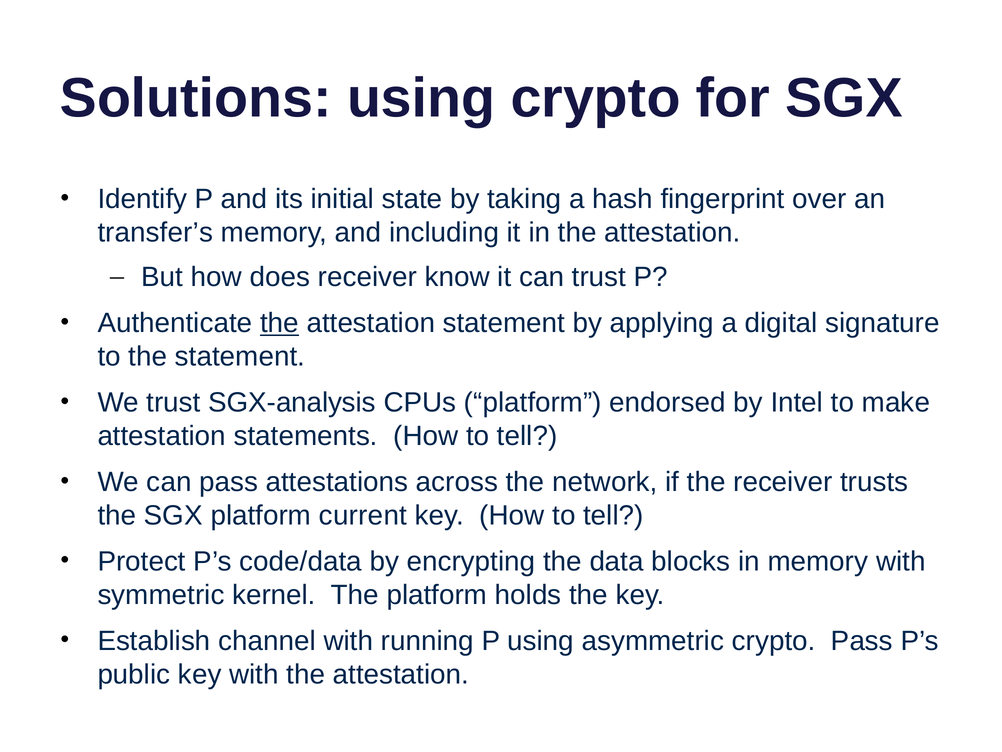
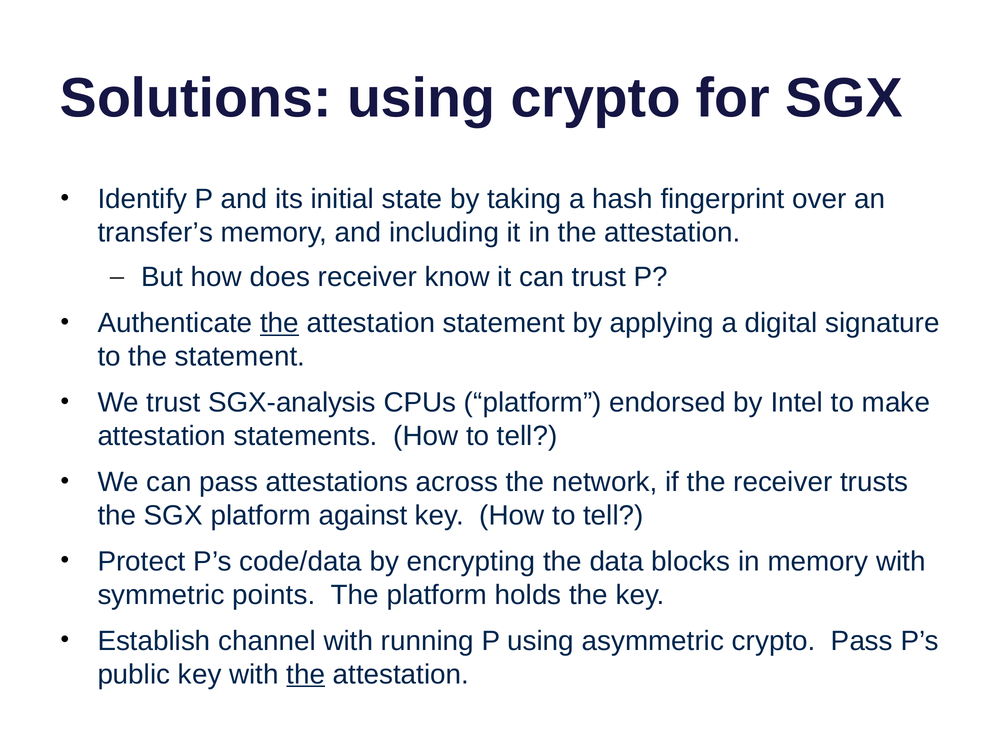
current: current -> against (363, 515)
kernel: kernel -> points (274, 595)
the underline: none -> present (306, 674)
